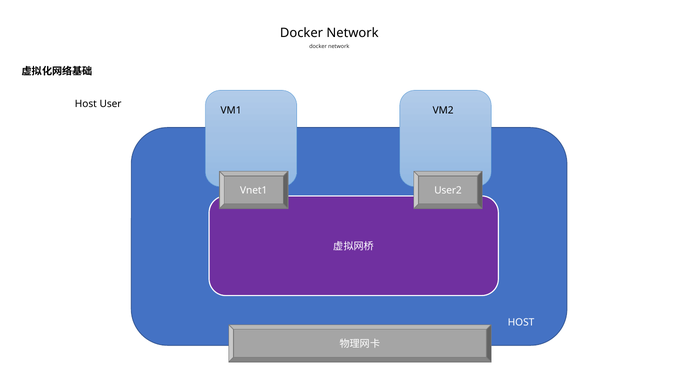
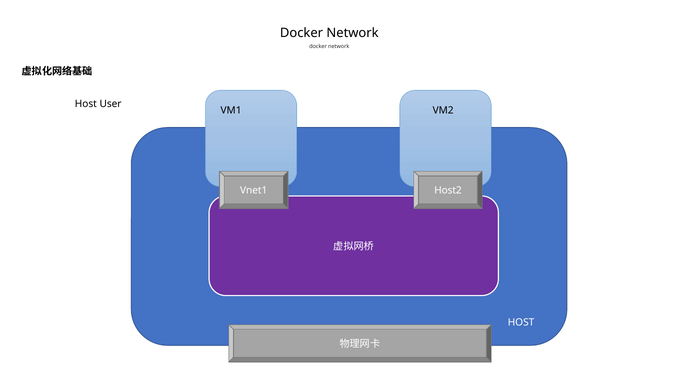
User2: User2 -> Host2 (448, 191)
